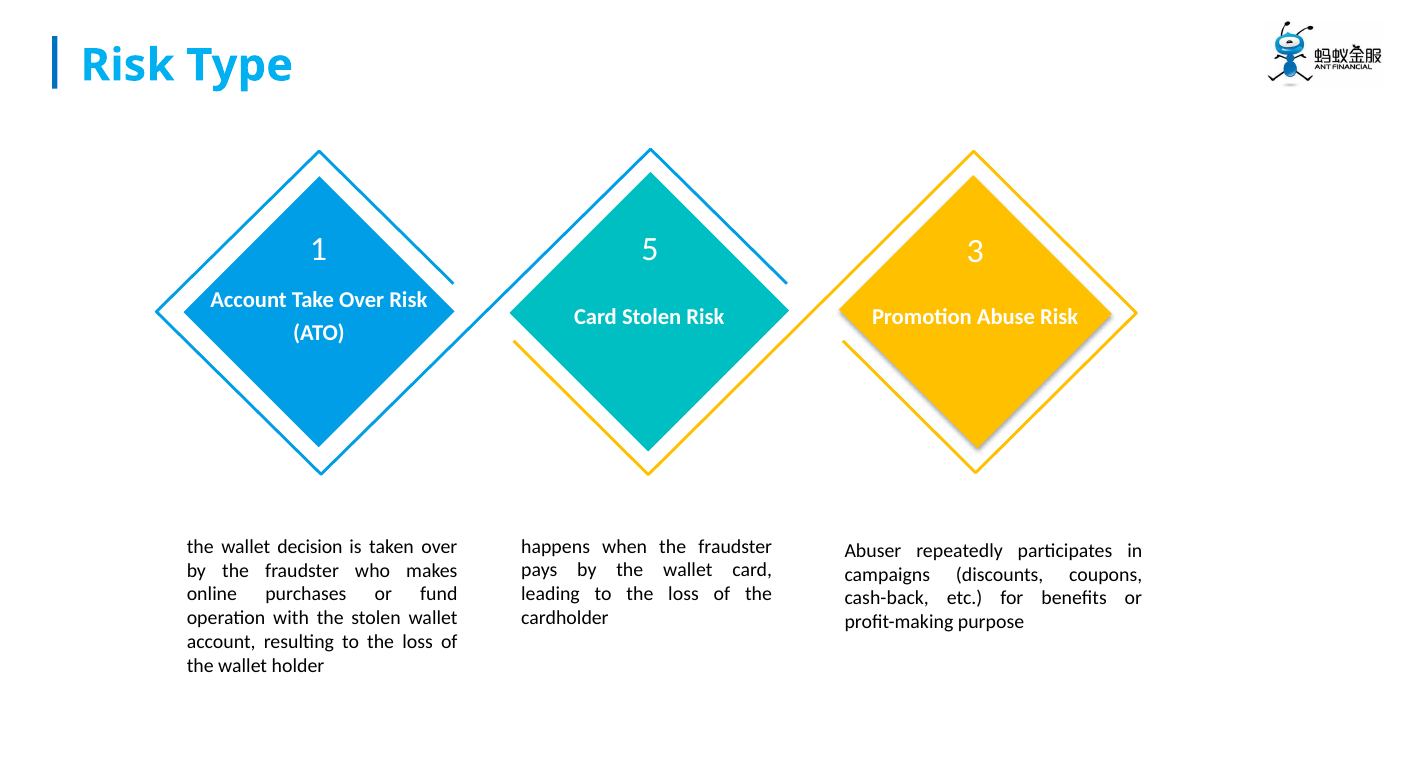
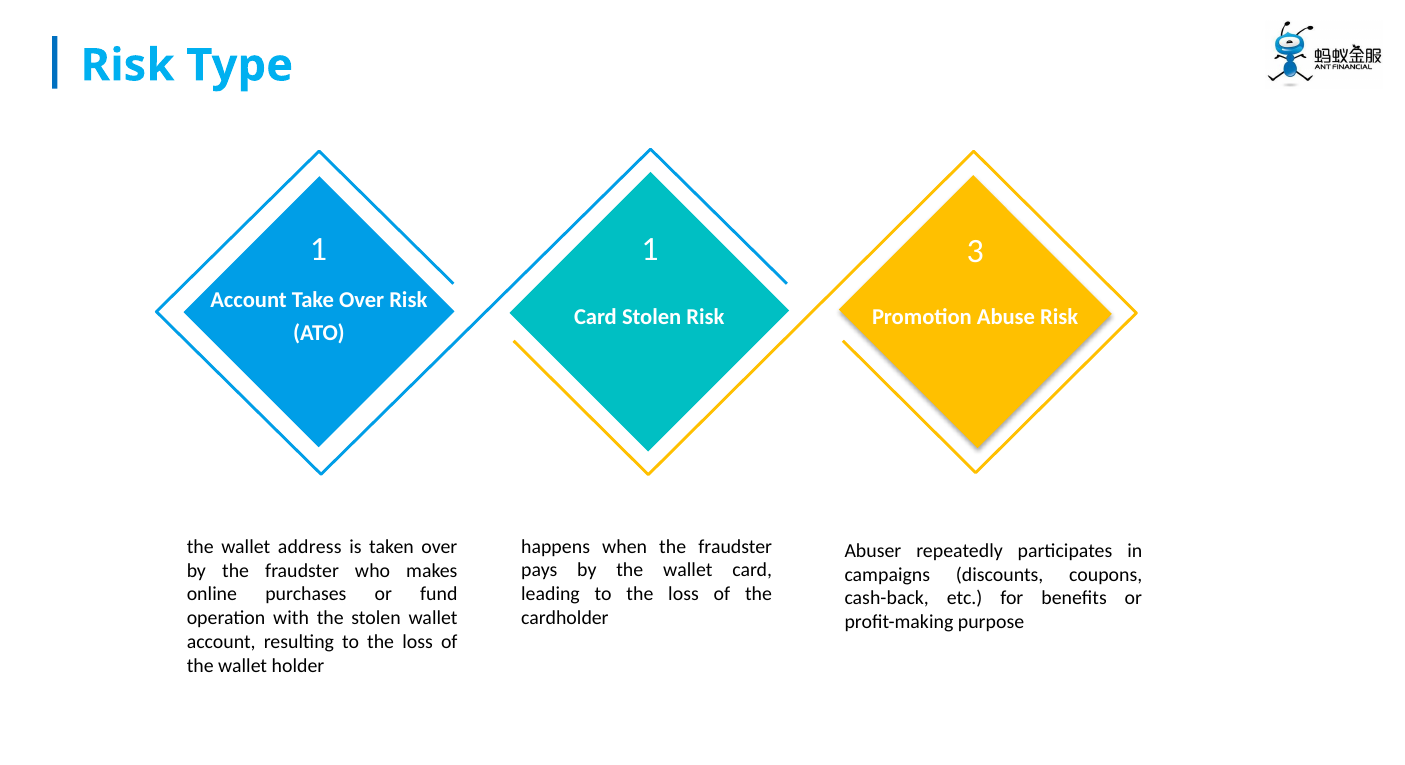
1 5: 5 -> 1 (650, 250)
decision: decision -> address (310, 546)
